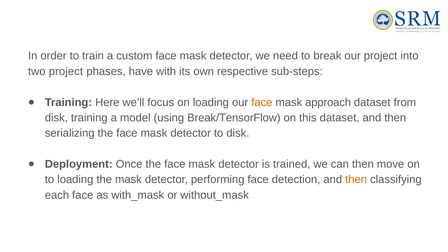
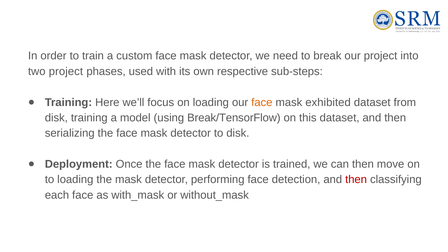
have: have -> used (141, 71)
approach: approach -> exhibited (328, 102)
then colour: orange -> red (356, 180)
